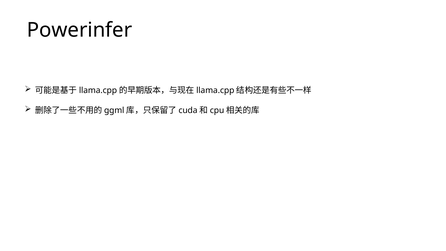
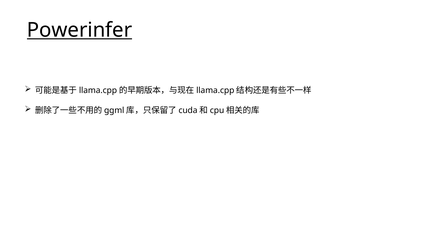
Powerinfer underline: none -> present (80, 30)
